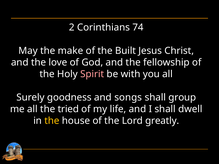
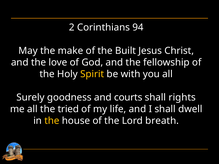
74: 74 -> 94 (138, 27)
Spirit colour: pink -> yellow (92, 74)
songs: songs -> courts (128, 98)
group: group -> rights (182, 98)
greatly: greatly -> breath (162, 121)
